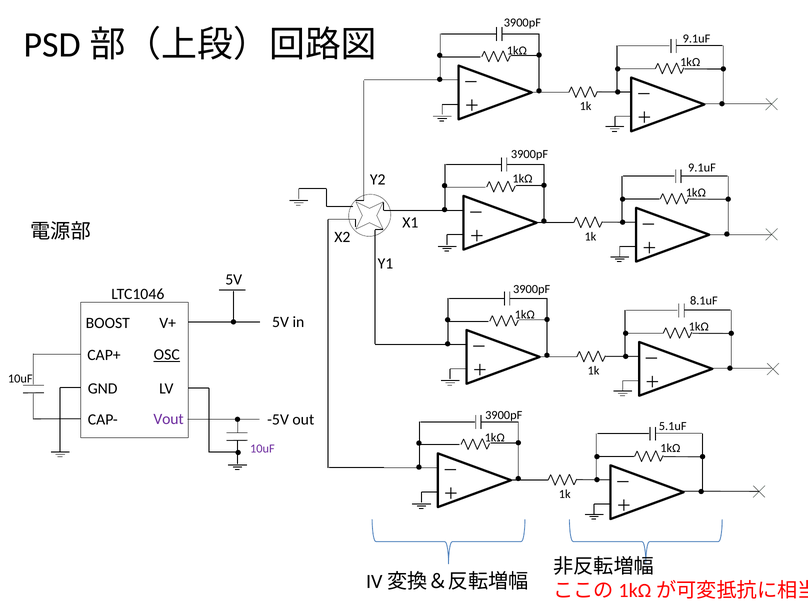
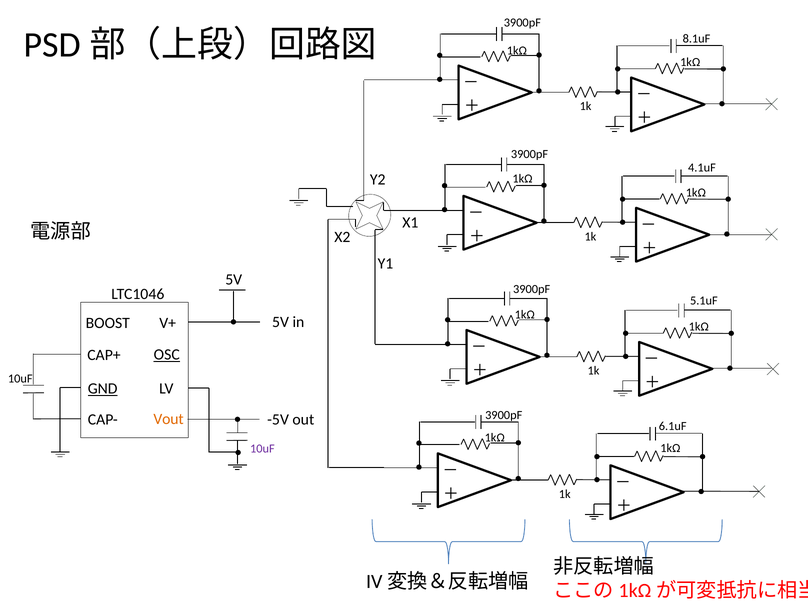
9.1uF: 9.1uF -> 8.1uF (697, 39)
9.1uF: 9.1uF -> 4.1uF (702, 168)
8.1uF: 8.1uF -> 5.1uF (704, 301)
GND underline: none -> present (103, 389)
Vout colour: purple -> orange (169, 419)
5.1uF: 5.1uF -> 6.1uF (673, 426)
